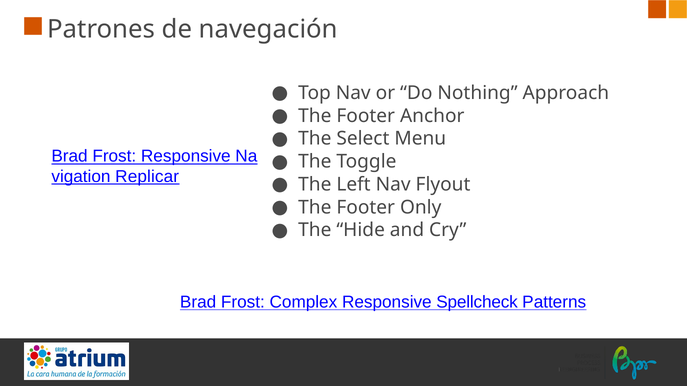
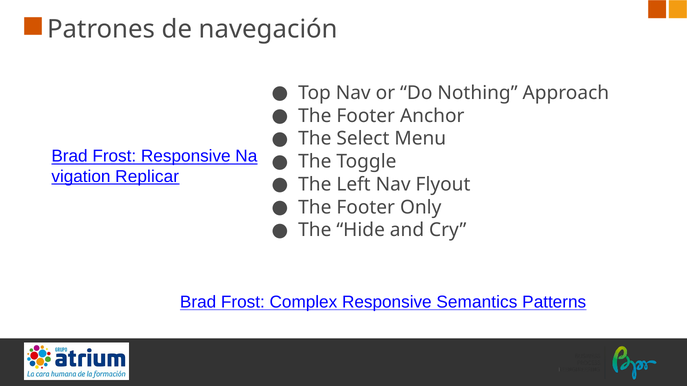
Spellcheck: Spellcheck -> Semantics (477, 303)
